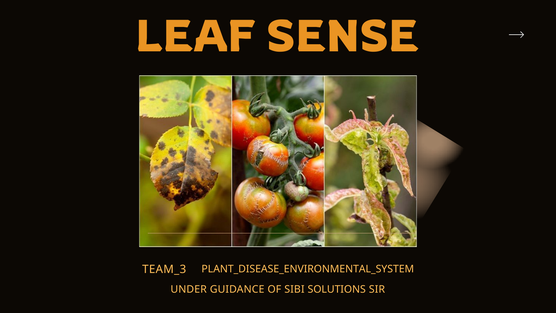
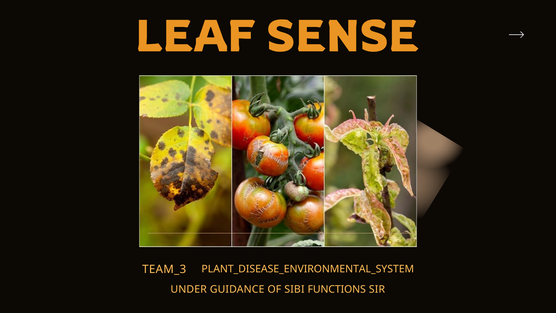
SOLUTIONS: SOLUTIONS -> FUNCTIONS (337, 289)
